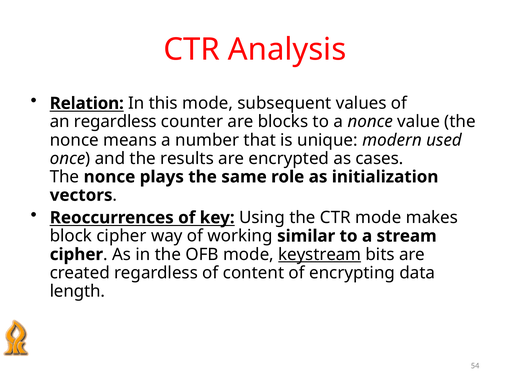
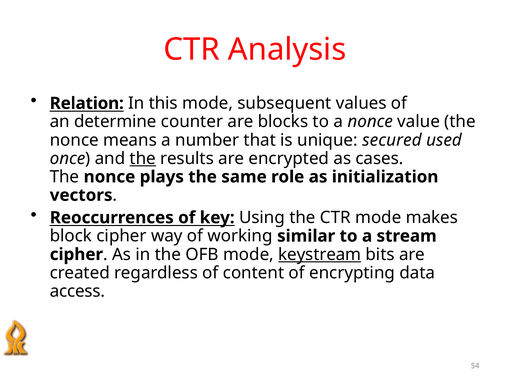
an regardless: regardless -> determine (115, 122)
modern: modern -> secured (392, 140)
the underline: none -> present (143, 158)
length: length -> access (77, 291)
